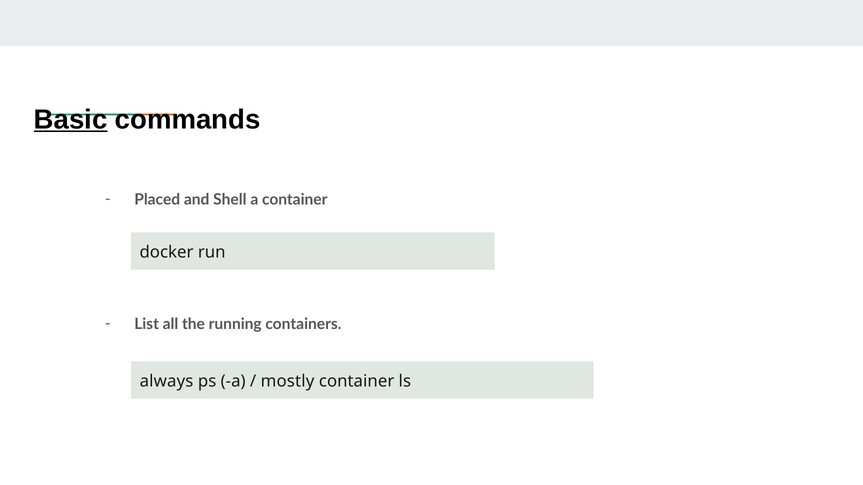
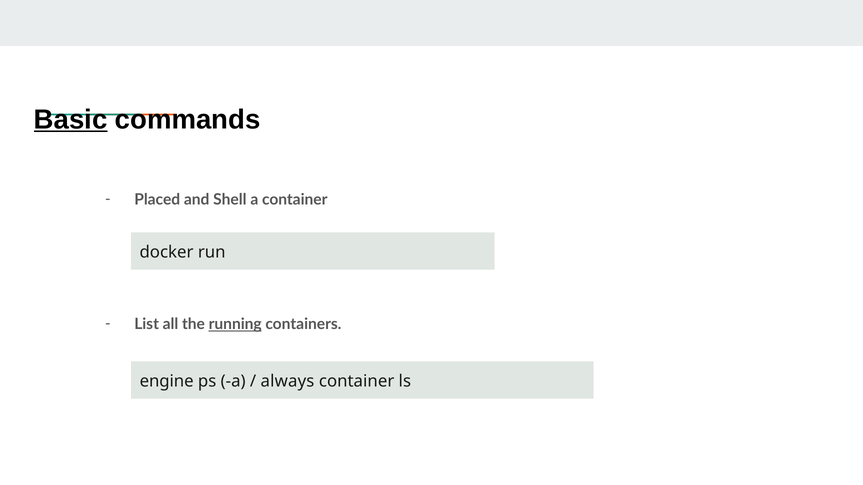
running underline: none -> present (235, 324)
always: always -> engine (167, 382)
mostly: mostly -> always (288, 382)
